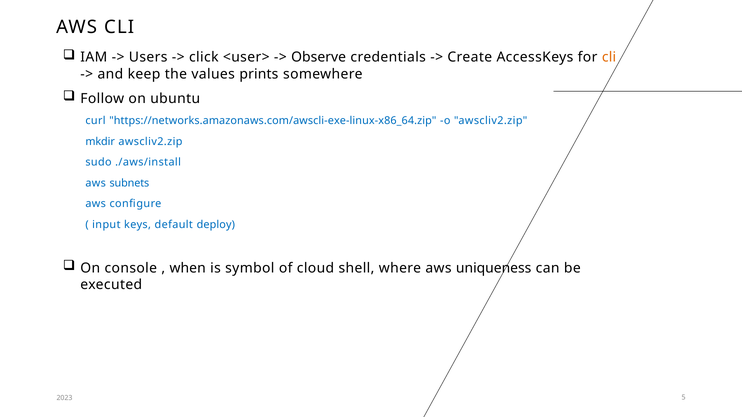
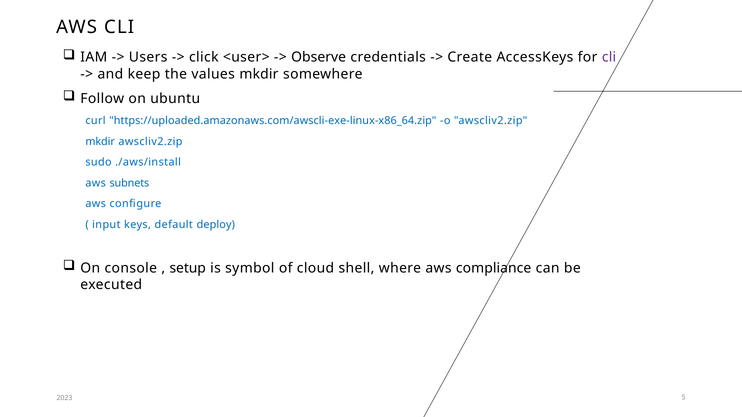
cli colour: orange -> purple (609, 57)
values prints: prints -> mkdir (259, 74)
https://networks.amazonaws.com/awscli-exe-linux-x86_64.zip: https://networks.amazonaws.com/awscli-exe-linux-x86_64.zip -> https://uploaded.amazonaws.com/awscli-exe-linux-x86_64.zip (273, 121)
when: when -> setup (188, 268)
uniqueness: uniqueness -> compliance (494, 268)
